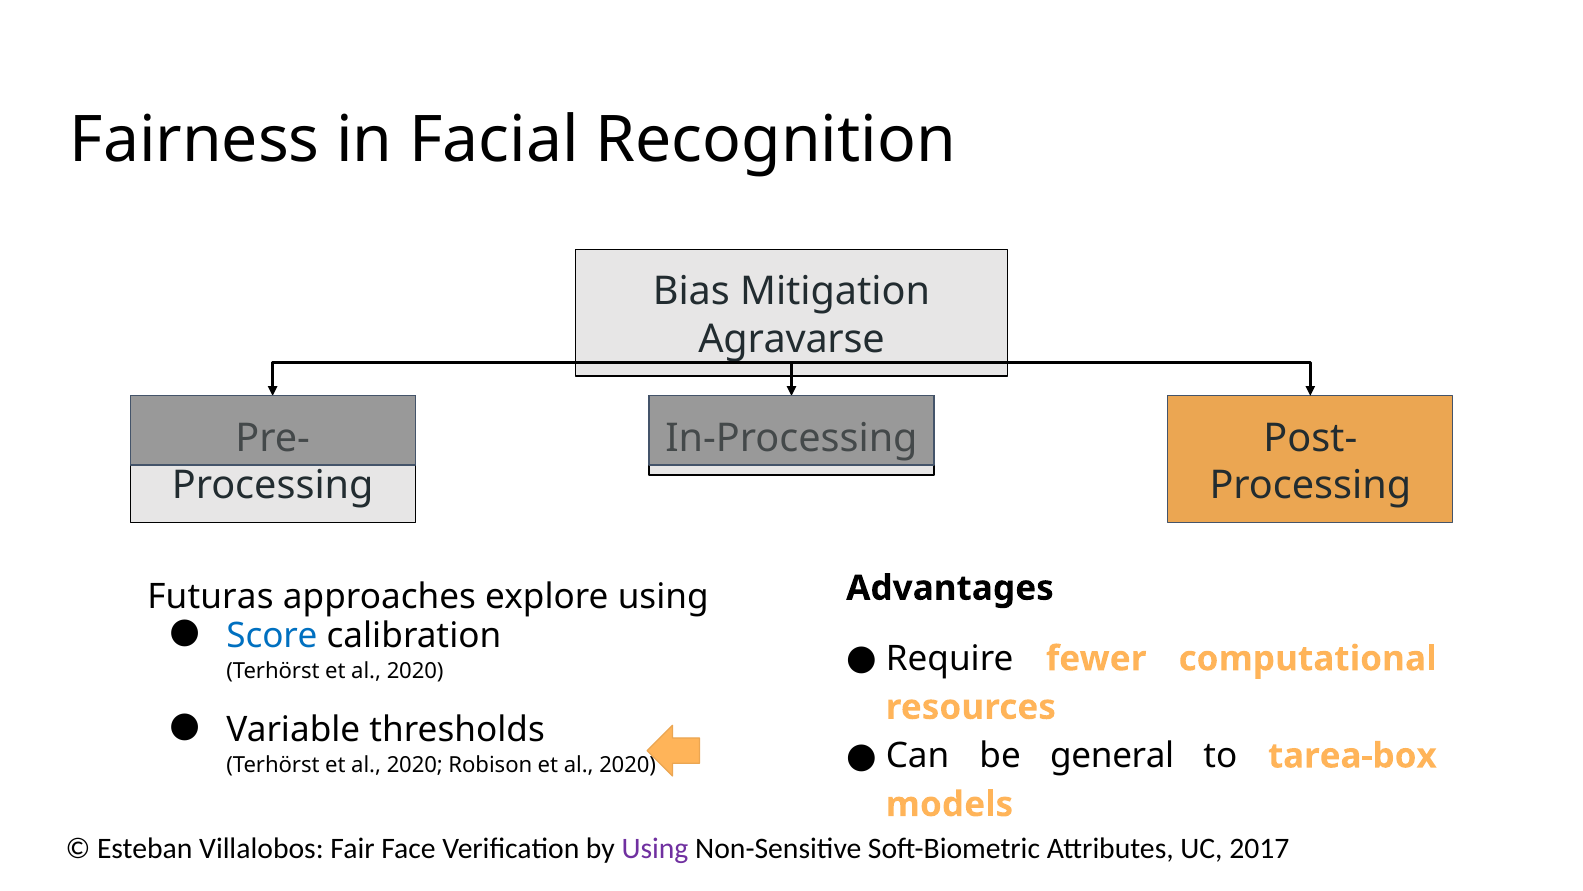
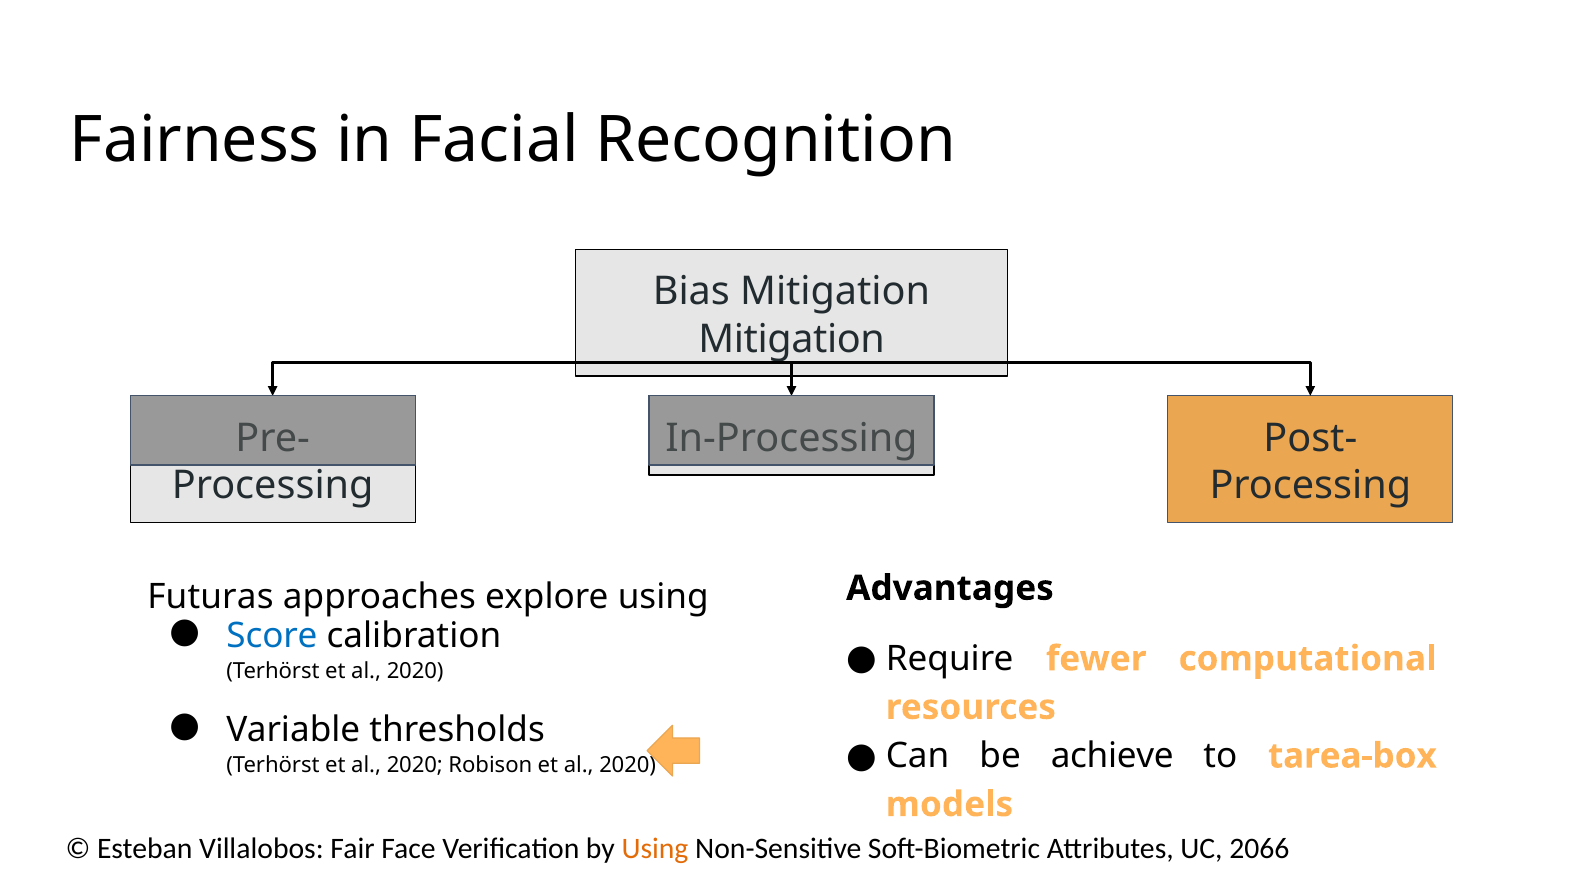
Agravarse: Agravarse -> Mitigation (792, 339)
general: general -> achieve (1112, 755)
Using colour: purple -> orange (655, 848)
2017: 2017 -> 2066 (1259, 848)
